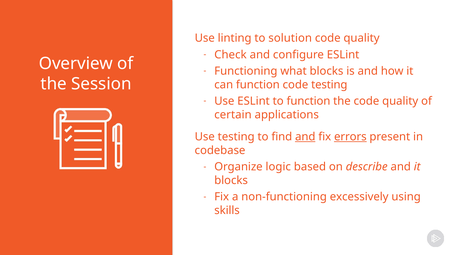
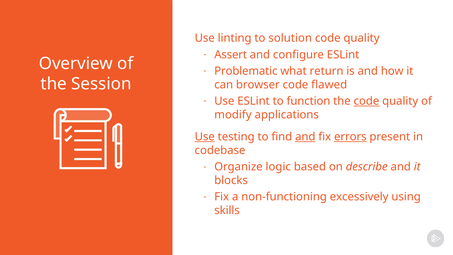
Check: Check -> Assert (231, 55)
Functioning: Functioning -> Problematic (246, 71)
what blocks: blocks -> return (327, 71)
can function: function -> browser (258, 85)
code testing: testing -> flawed (329, 85)
code underline: none -> present (366, 101)
certain: certain -> modify (233, 115)
Use underline: none -> present (205, 137)
